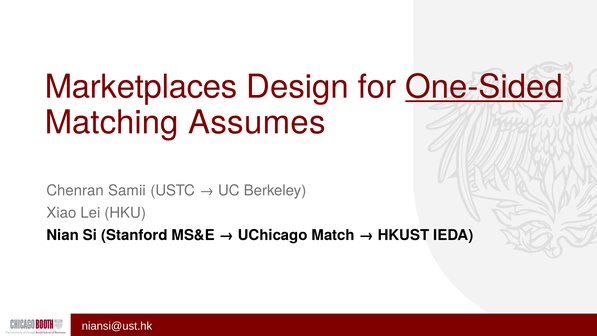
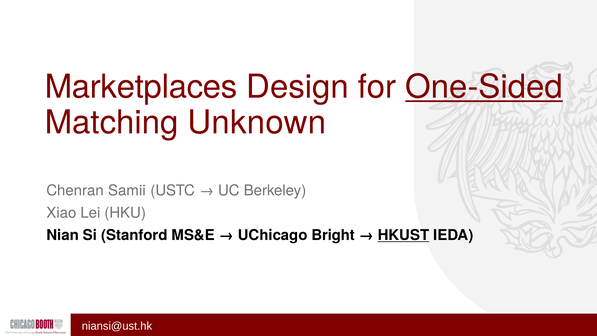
Assumes: Assumes -> Unknown (257, 123)
Match: Match -> Bright (333, 235)
HKUST underline: none -> present (403, 235)
